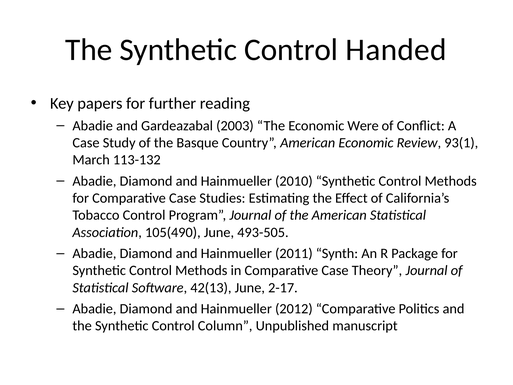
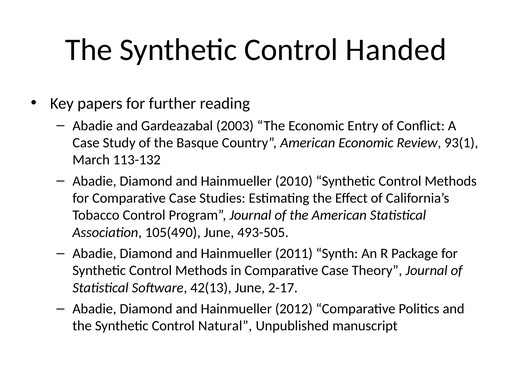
Were: Were -> Entry (363, 126)
Column: Column -> Natural (225, 326)
